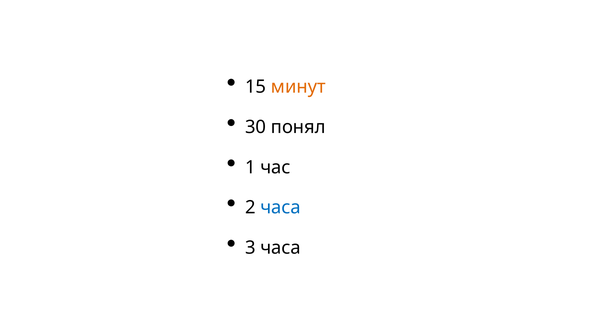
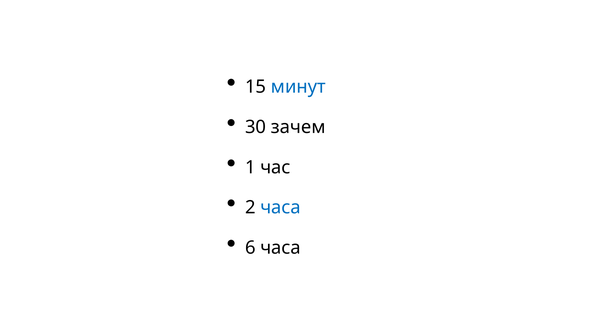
минут colour: orange -> blue (298, 87)
понял: понял -> зачем (298, 127)
3: 3 -> 6 (250, 247)
